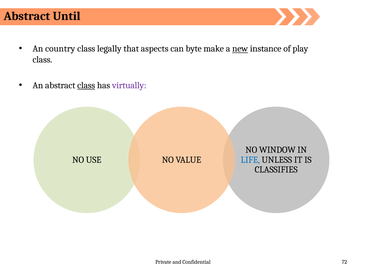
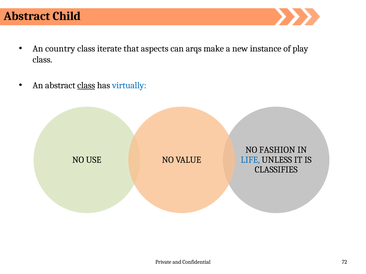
Until: Until -> Child (67, 16)
legally: legally -> iterate (109, 49)
byte: byte -> arqs (194, 49)
new underline: present -> none (240, 49)
virtually colour: purple -> blue (129, 85)
WINDOW: WINDOW -> FASHION (277, 150)
